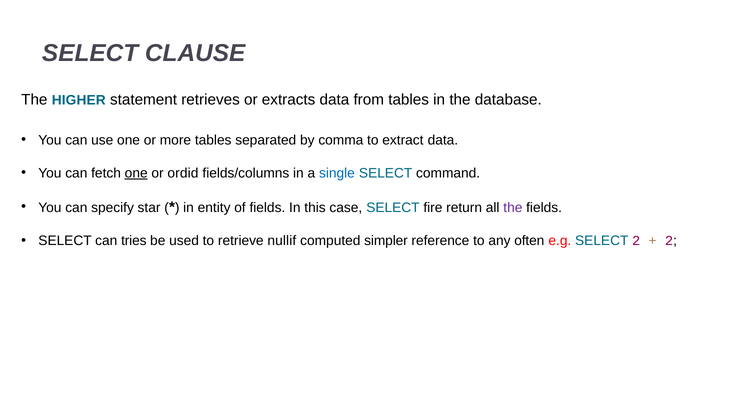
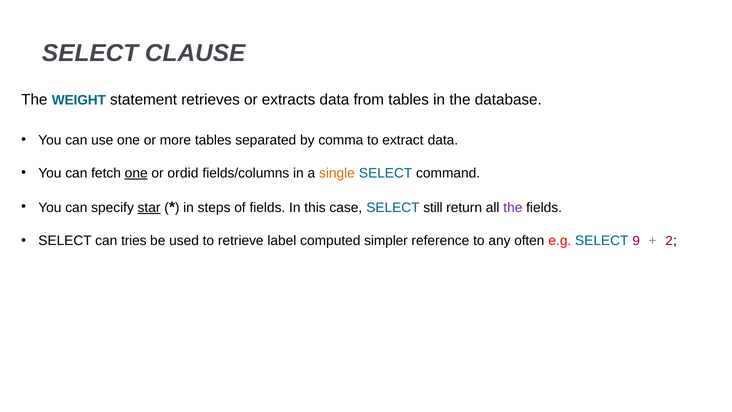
HIGHER: HIGHER -> WEIGHT (79, 100)
single colour: blue -> orange (337, 173)
star underline: none -> present (149, 207)
entity: entity -> steps (214, 207)
fire: fire -> still (433, 207)
nullif: nullif -> label (282, 241)
SELECT 2: 2 -> 9 (636, 241)
